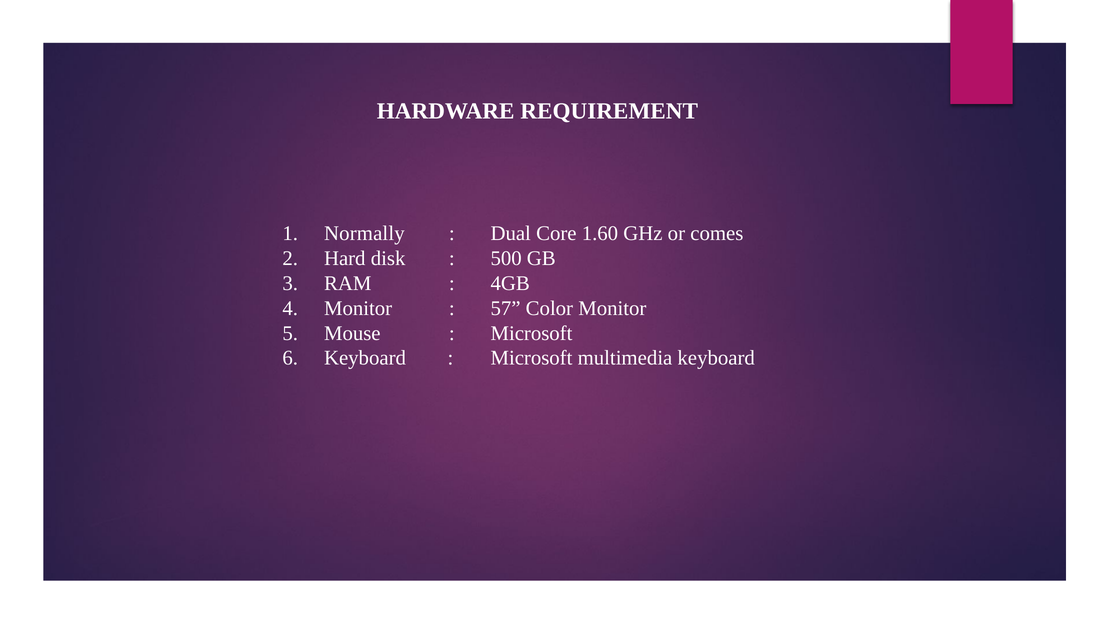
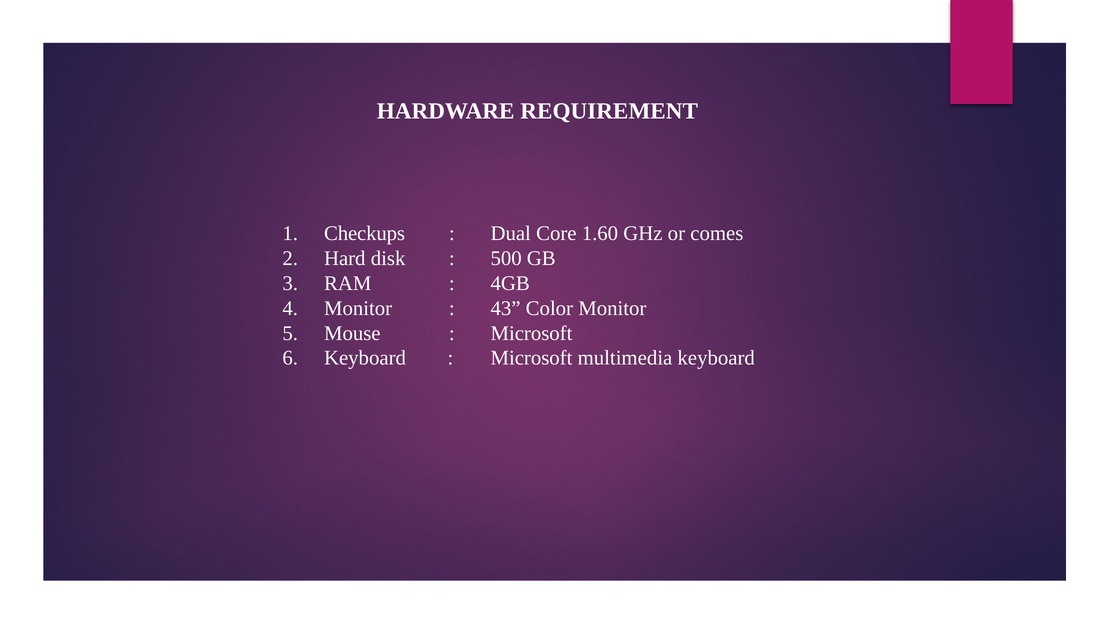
Normally: Normally -> Checkups (365, 233)
57: 57 -> 43 (506, 308)
